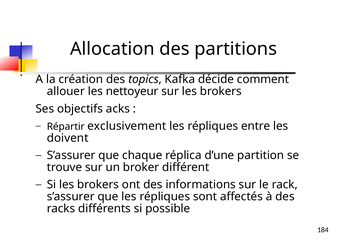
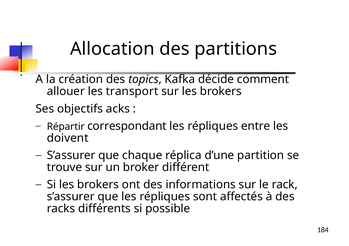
nettoyeur: nettoyeur -> transport (132, 92)
exclusivement: exclusivement -> correspondant (127, 126)
